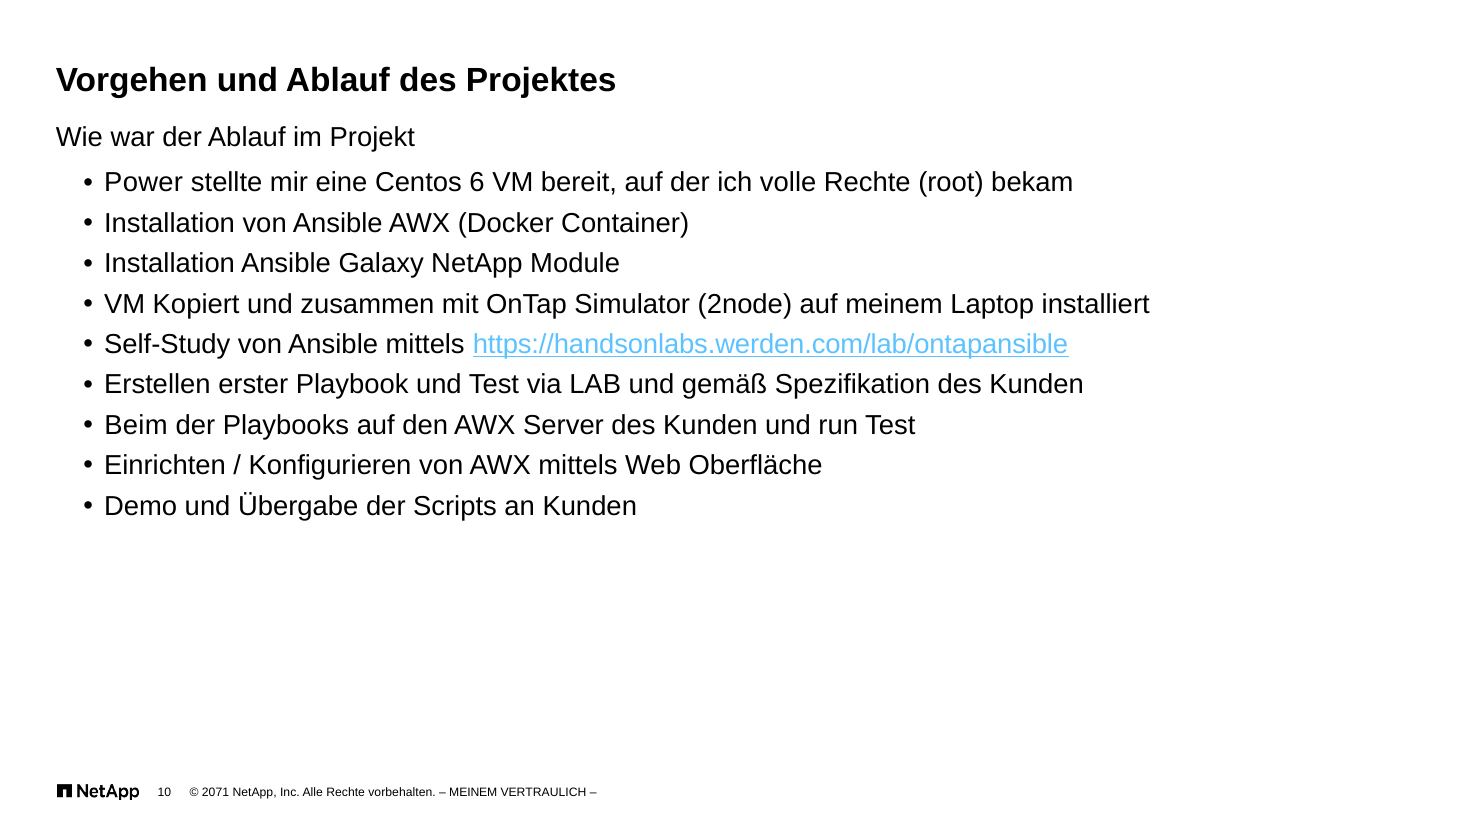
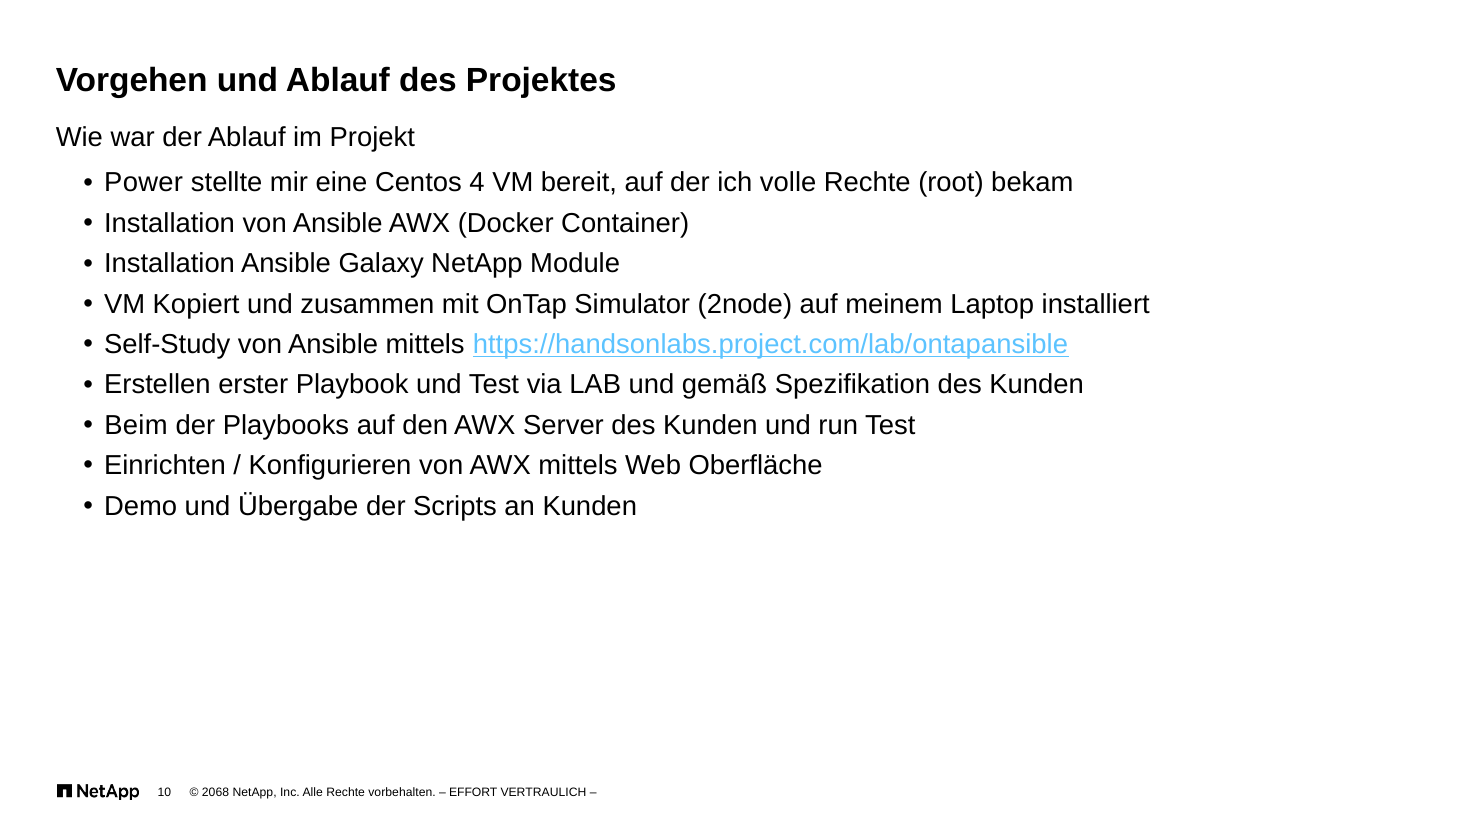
6: 6 -> 4 (477, 183)
https://handsonlabs.werden.com/lab/ontapansible: https://handsonlabs.werden.com/lab/ontapansible -> https://handsonlabs.project.com/lab/ontapansible (770, 345)
2071: 2071 -> 2068 (216, 793)
MEINEM: MEINEM -> EFFORT (473, 793)
